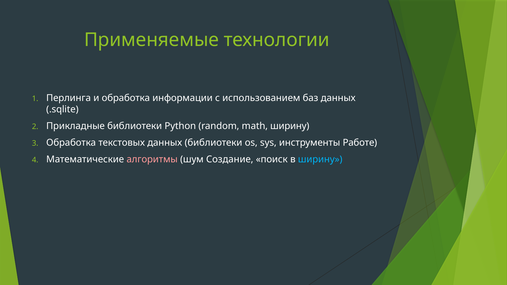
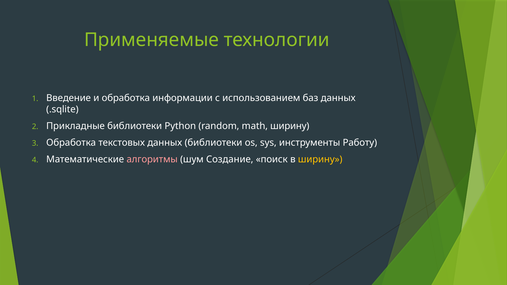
Перлинга: Перлинга -> Введение (69, 98)
Работе: Работе -> Работу (360, 143)
ширину colour: light blue -> yellow (320, 160)
